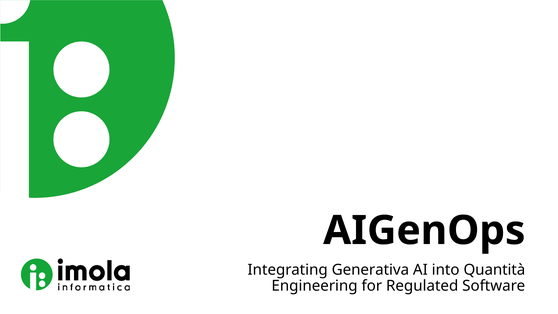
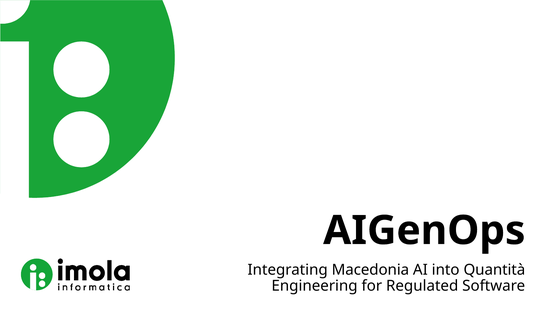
Generativa: Generativa -> Macedonia (370, 270)
